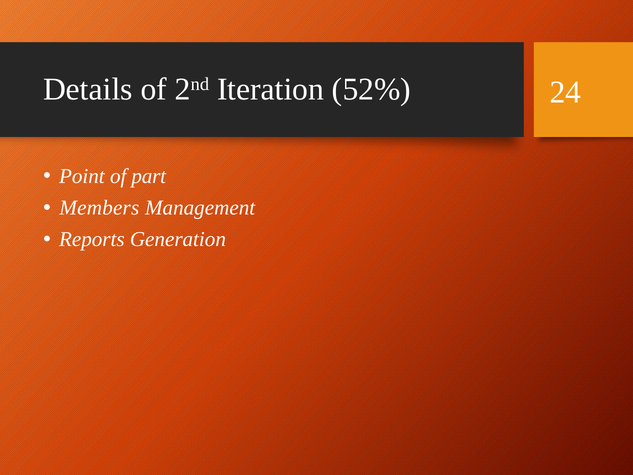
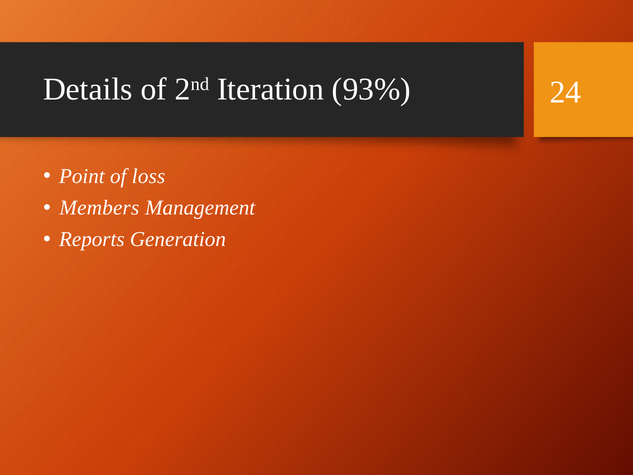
52%: 52% -> 93% (372, 89)
part: part -> loss (149, 176)
